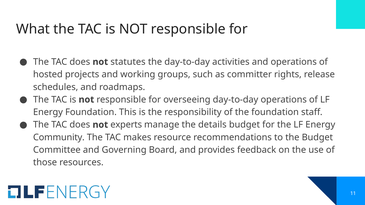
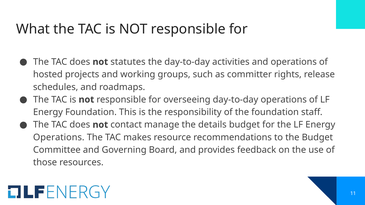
experts: experts -> contact (126, 125)
Community: Community -> Operations (59, 137)
